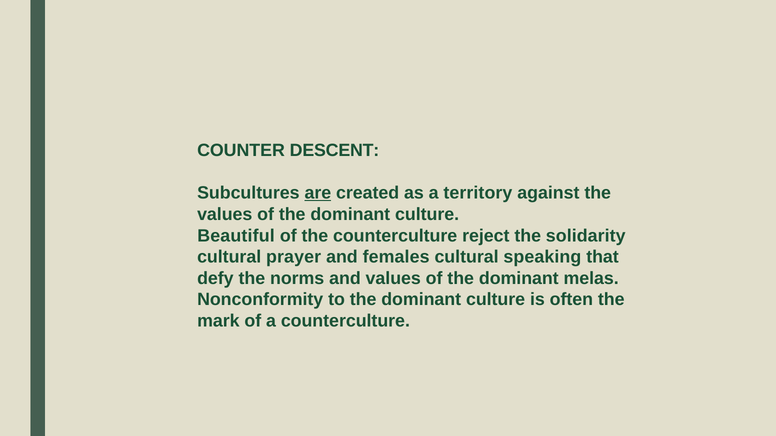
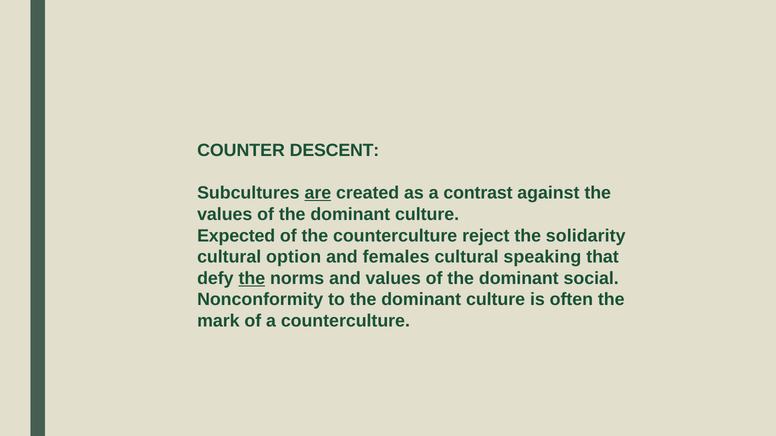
territory: territory -> contrast (478, 193)
Beautiful: Beautiful -> Expected (236, 236)
prayer: prayer -> option (294, 257)
the underline: none -> present (252, 279)
melas: melas -> social (591, 279)
